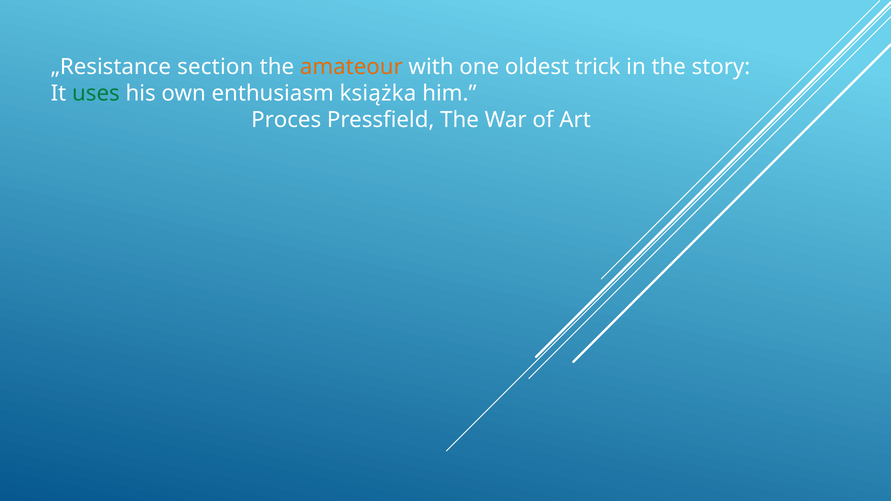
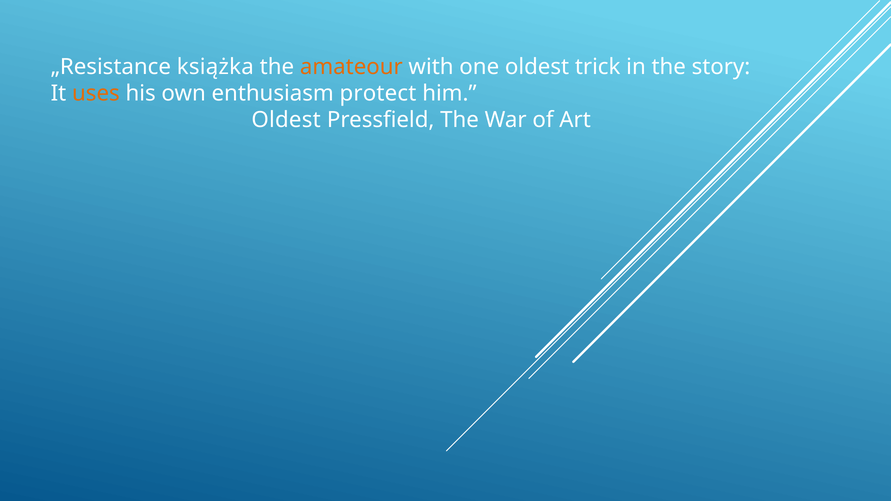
section: section -> książka (215, 67)
uses colour: green -> orange (96, 93)
książka: książka -> protect (378, 93)
Proces: Proces -> Oldest (286, 120)
